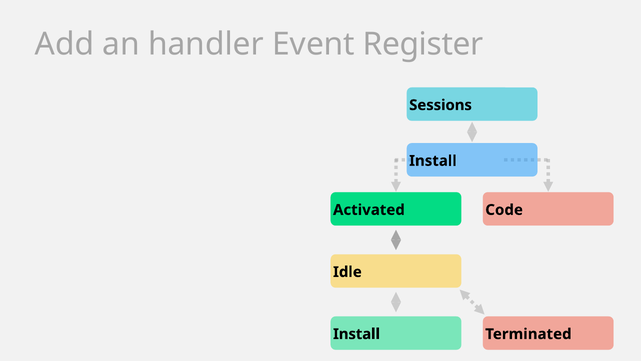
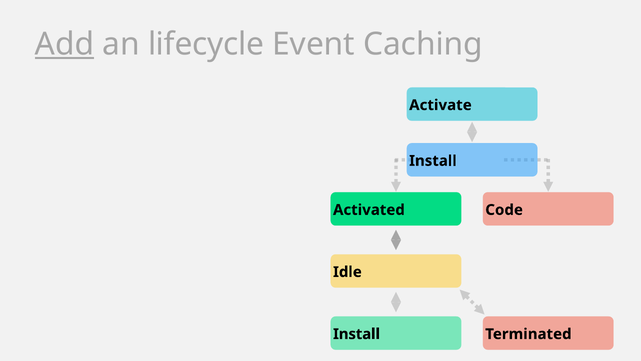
Add underline: none -> present (65, 44)
handler: handler -> lifecycle (206, 44)
Register: Register -> Caching (423, 44)
Sessions: Sessions -> Activate (440, 105)
